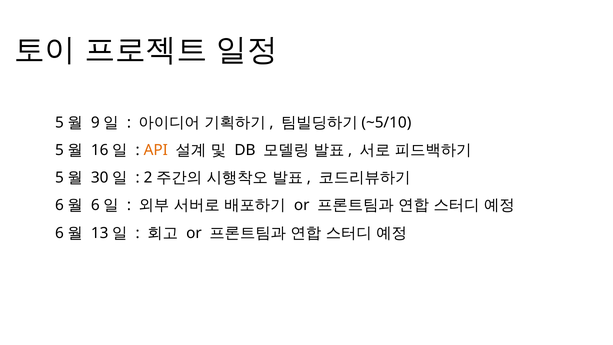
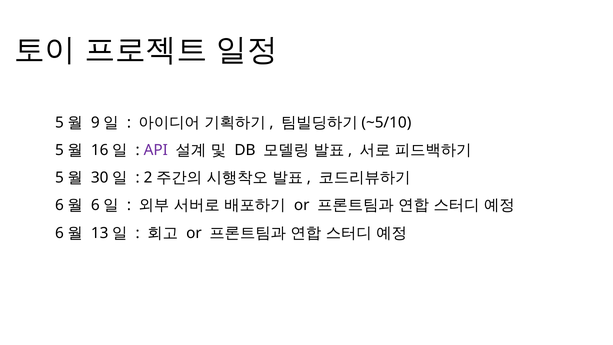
API colour: orange -> purple (156, 150)
